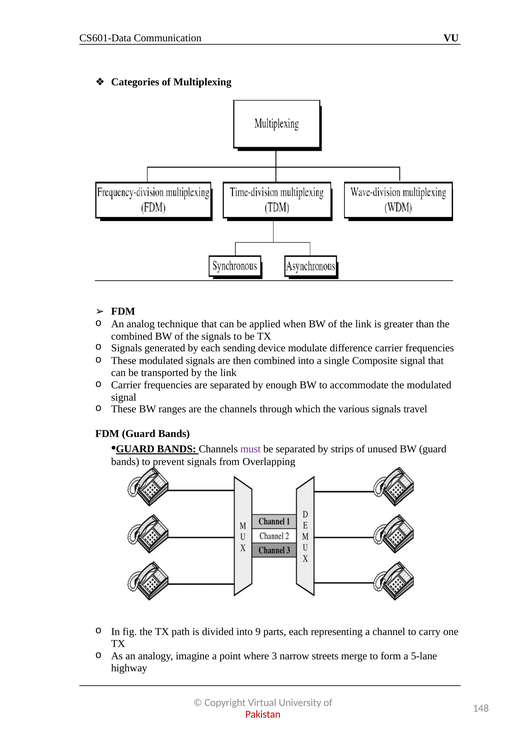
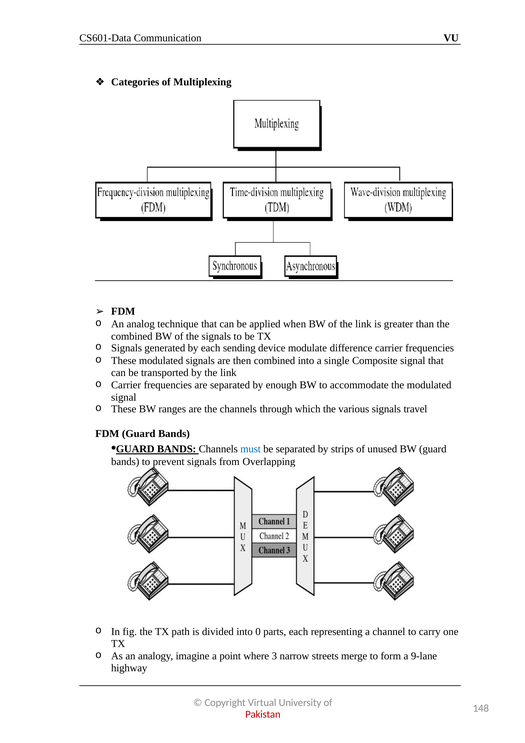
must colour: purple -> blue (251, 449)
9: 9 -> 0 (258, 632)
5-lane: 5-lane -> 9-lane (424, 656)
